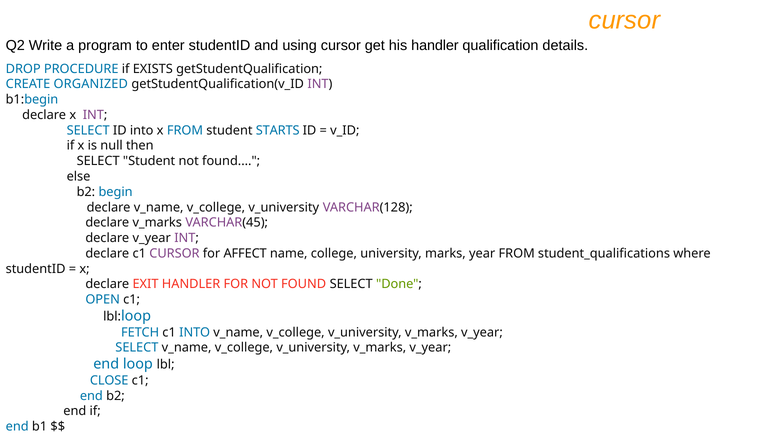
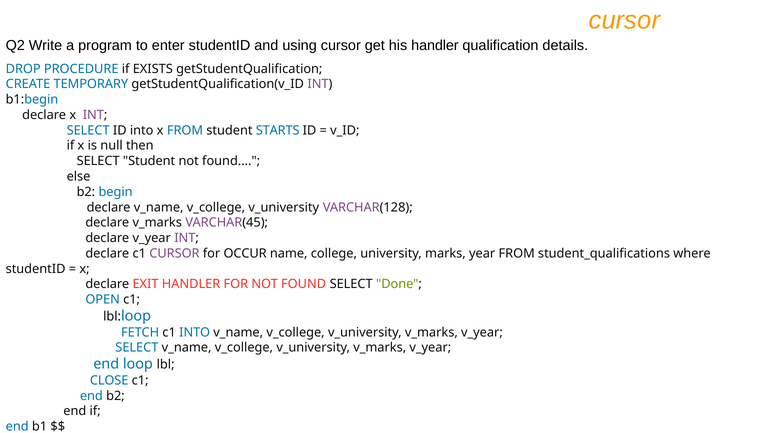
ORGANIZED: ORGANIZED -> TEMPORARY (91, 84)
AFFECT: AFFECT -> OCCUR (245, 253)
